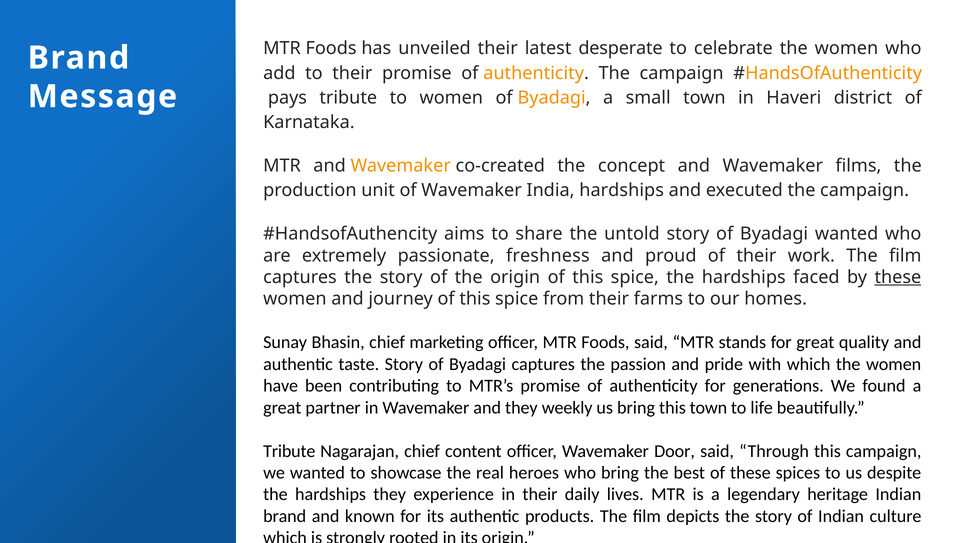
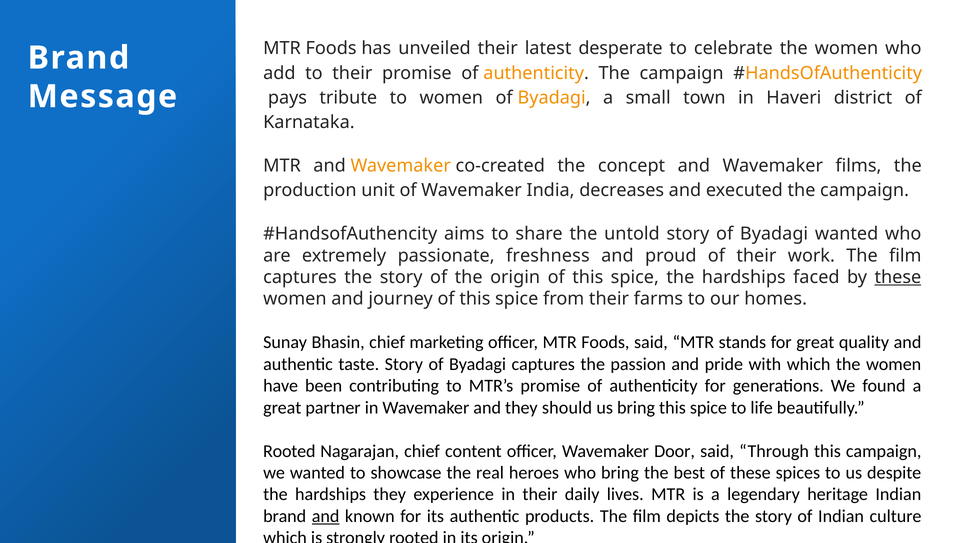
India hardships: hardships -> decreases (622, 190)
weekly: weekly -> should (567, 407)
bring this town: town -> spice (708, 407)
Tribute: Tribute -> Rooted (289, 451)
and underline: none -> present (326, 516)
